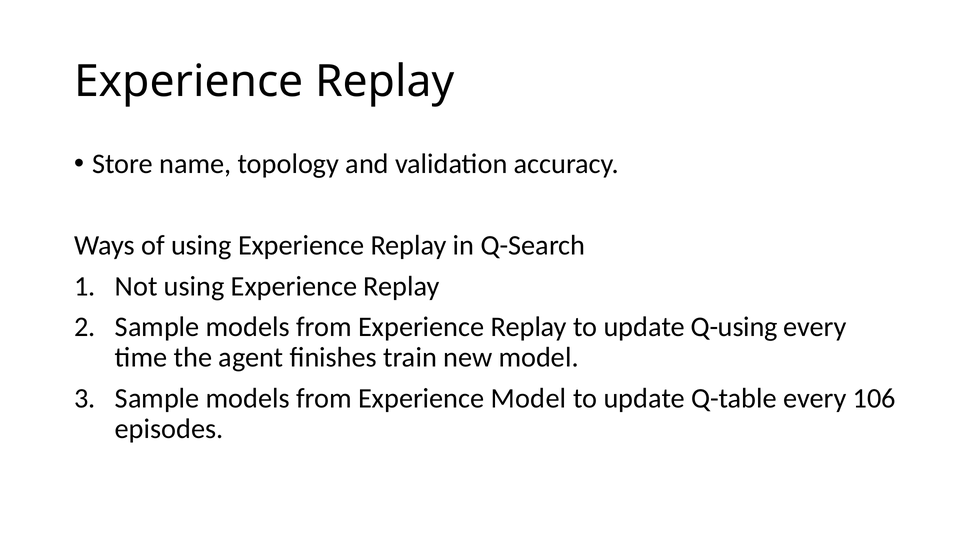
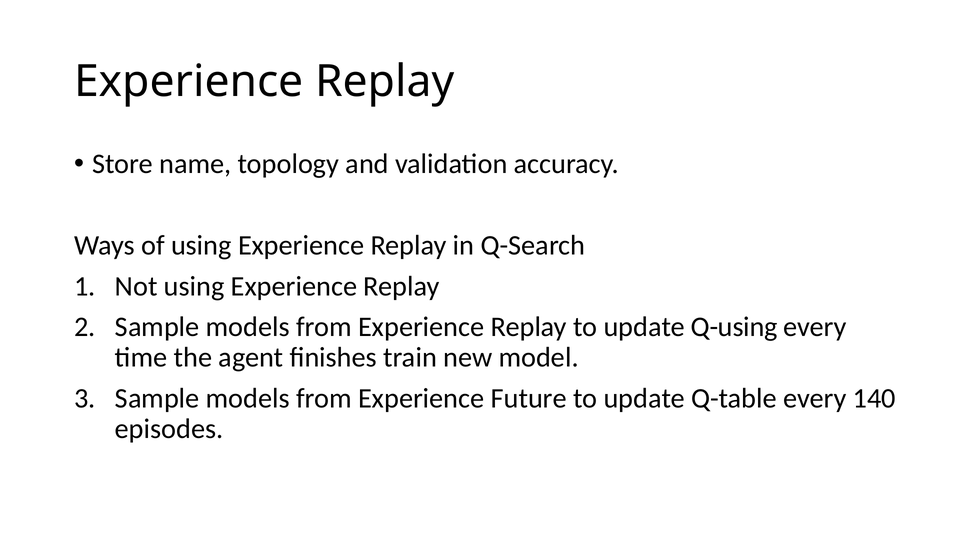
Experience Model: Model -> Future (529, 398)
106: 106 -> 140 (874, 398)
